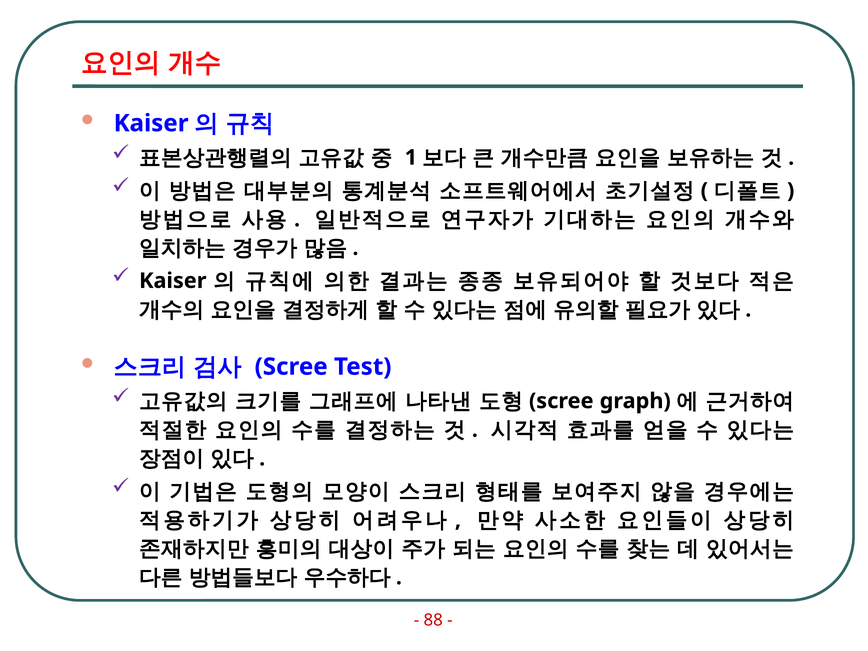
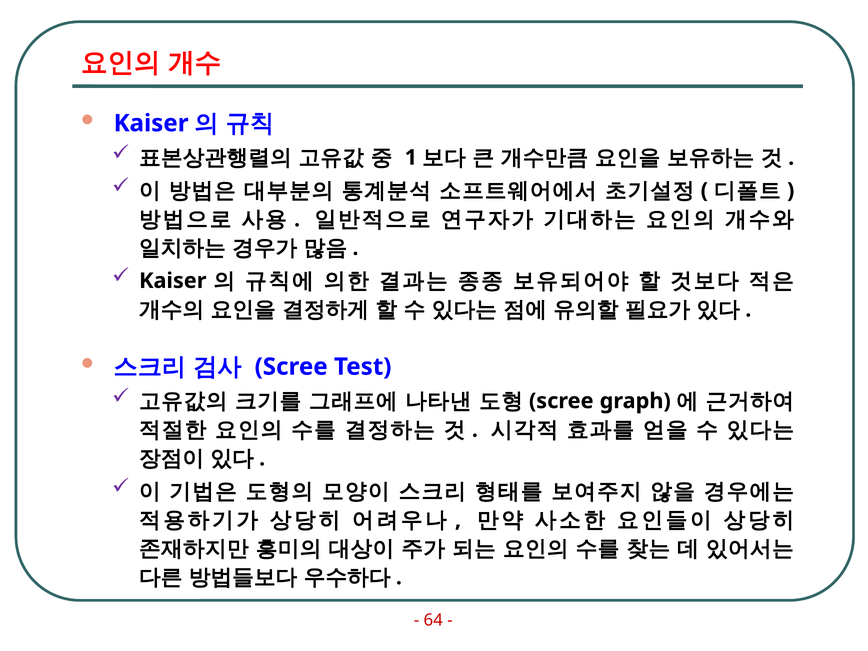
88: 88 -> 64 (433, 620)
